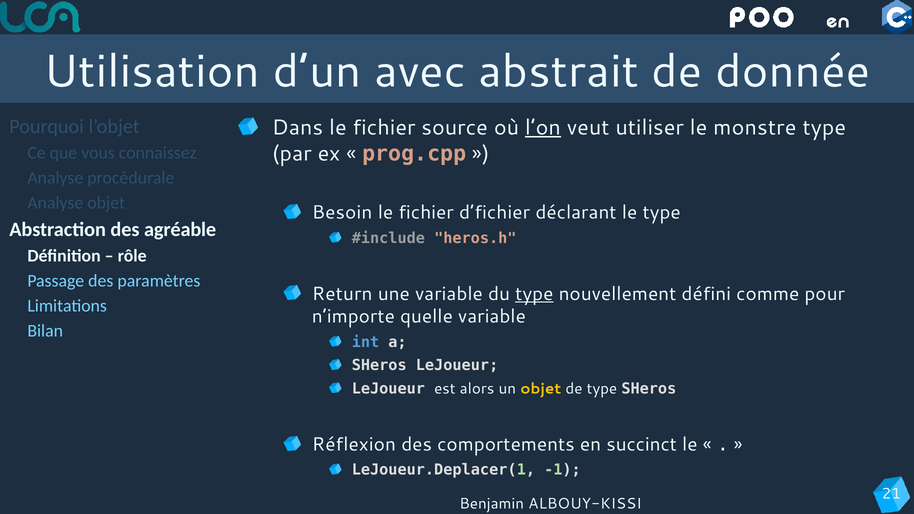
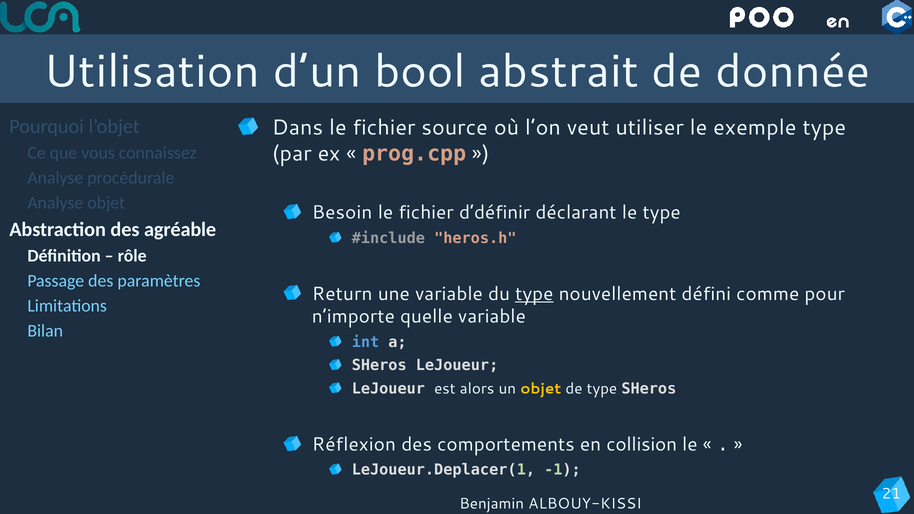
avec: avec -> bool (420, 72)
l’on underline: present -> none (543, 128)
monstre: monstre -> exemple (755, 128)
d’fichier: d’fichier -> d’définir (495, 213)
succinct: succinct -> collision (642, 445)
